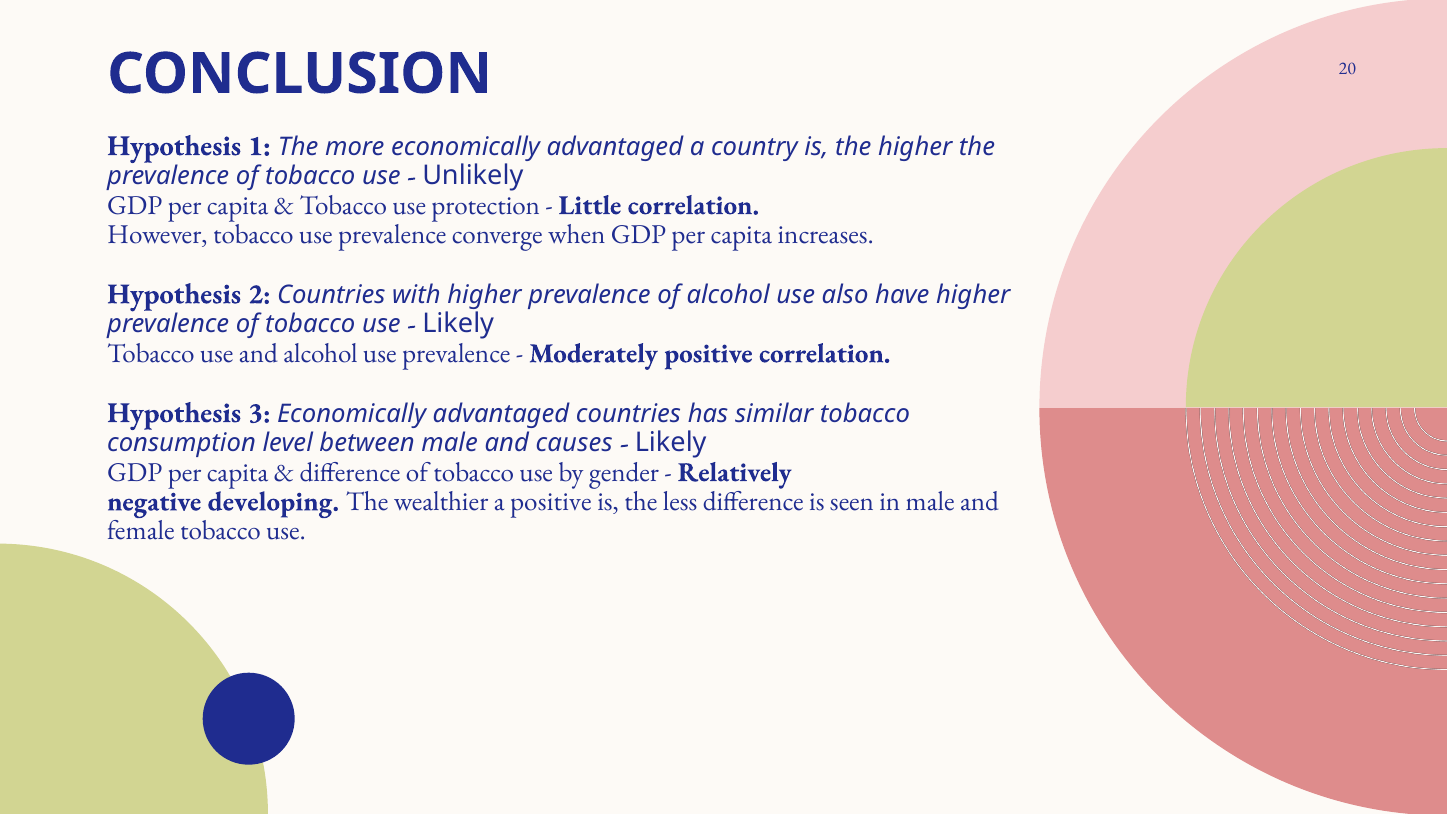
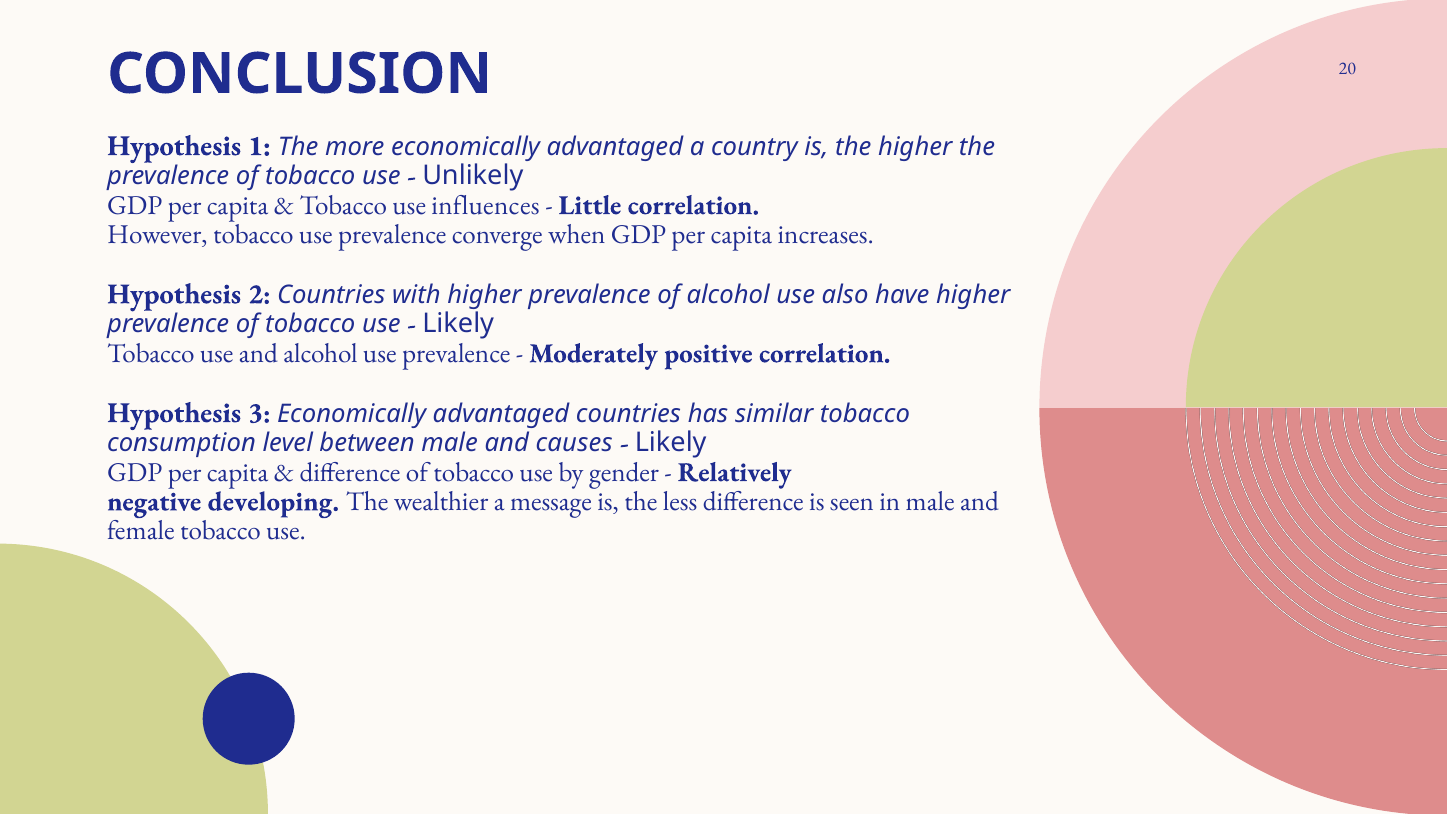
protection: protection -> influences (486, 205)
a positive: positive -> message (551, 501)
